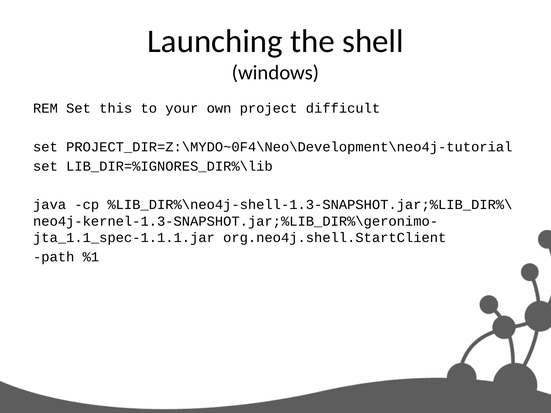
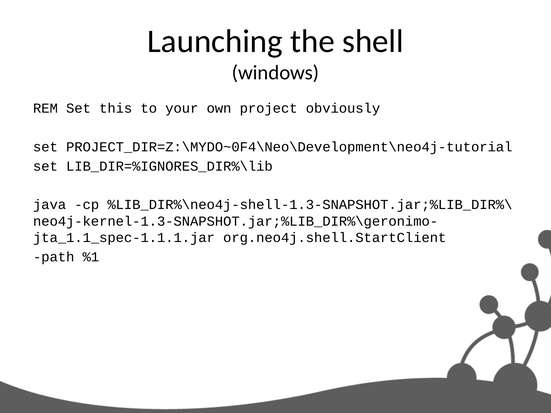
difficult: difficult -> obviously (343, 108)
